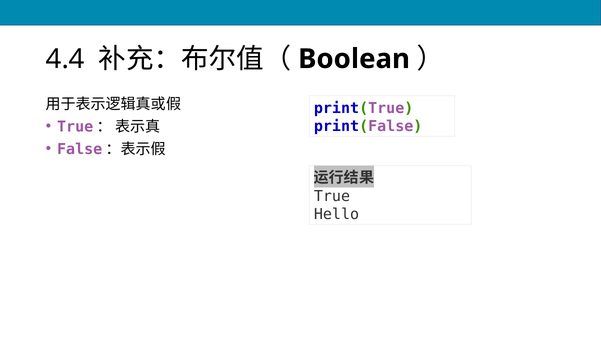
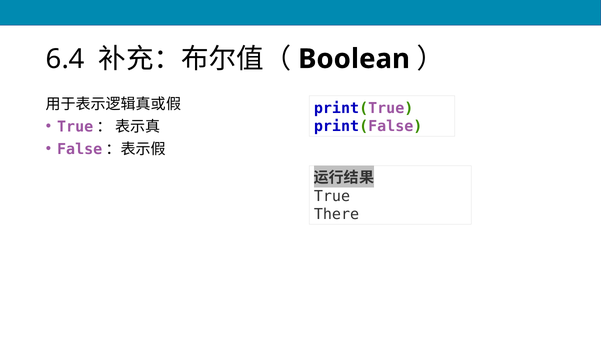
4.4: 4.4 -> 6.4 (65, 59)
Hello: Hello -> There (337, 214)
